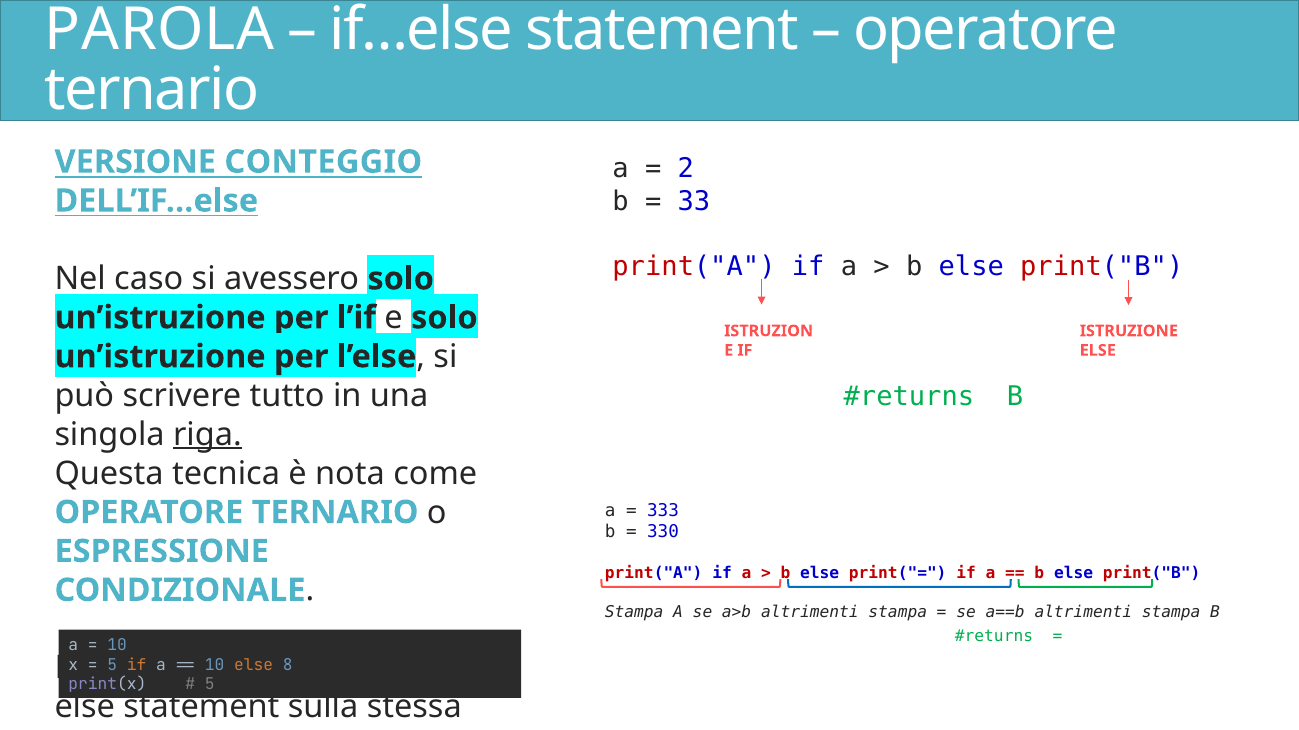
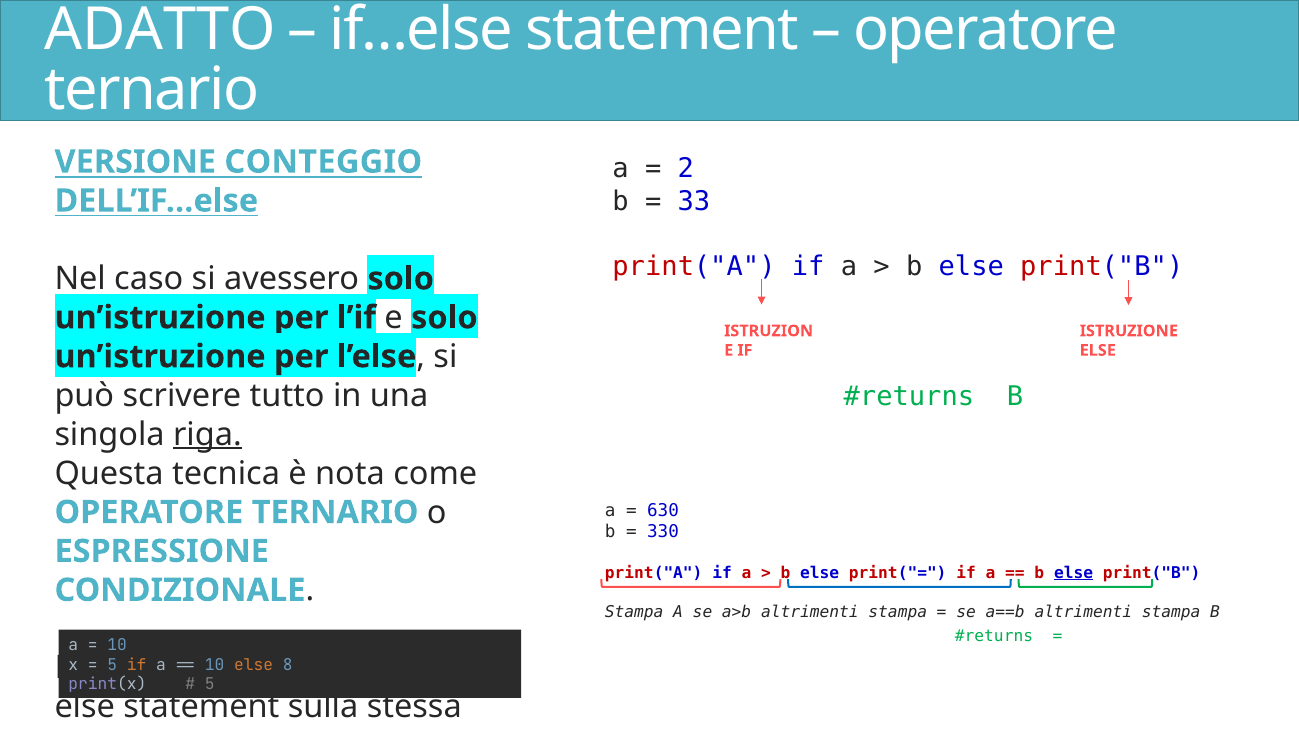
PAROLA: PAROLA -> ADATTO (160, 30)
333: 333 -> 630 (663, 511)
else underline: none -> present (1074, 573)
